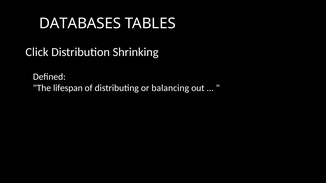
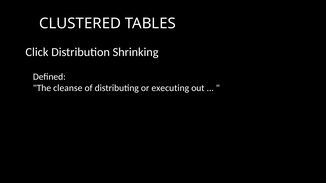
DATABASES: DATABASES -> CLUSTERED (80, 23)
lifespan: lifespan -> cleanse (68, 88)
balancing: balancing -> executing (170, 88)
